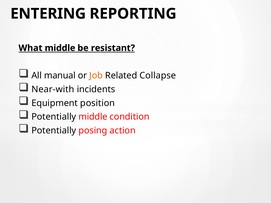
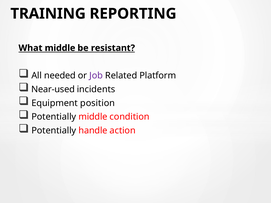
ENTERING: ENTERING -> TRAINING (48, 14)
manual: manual -> needed (60, 76)
Job colour: orange -> purple (96, 76)
Collapse: Collapse -> Platform (158, 76)
Near-with: Near-with -> Near-used (53, 89)
posing: posing -> handle (93, 131)
